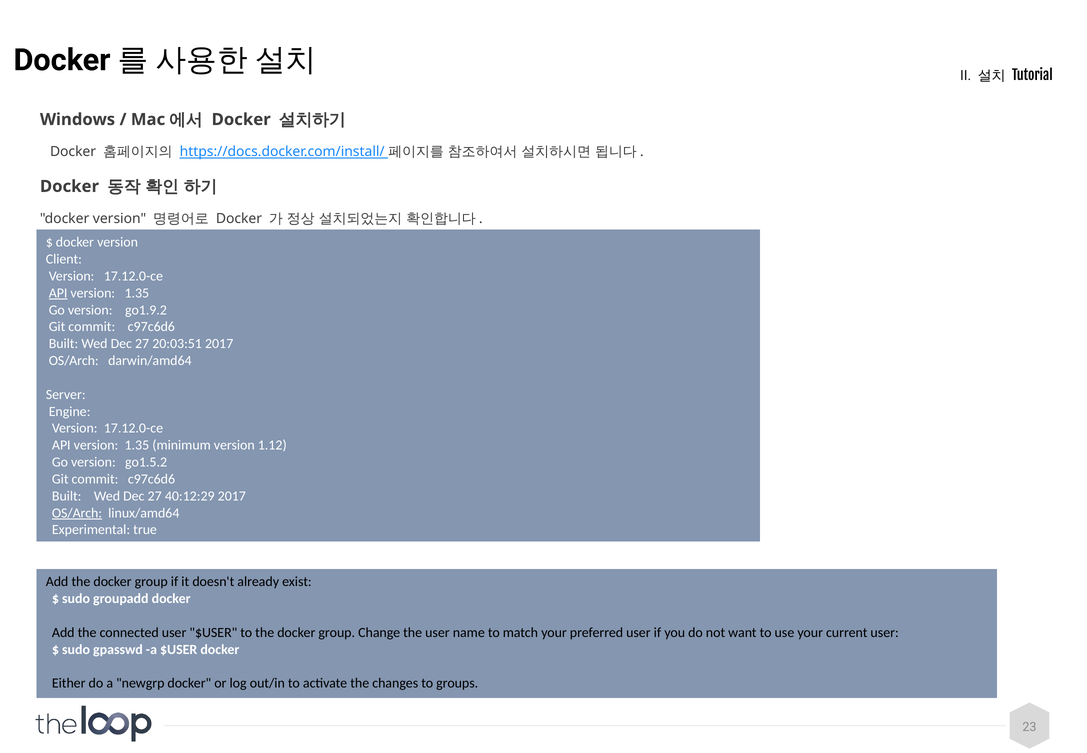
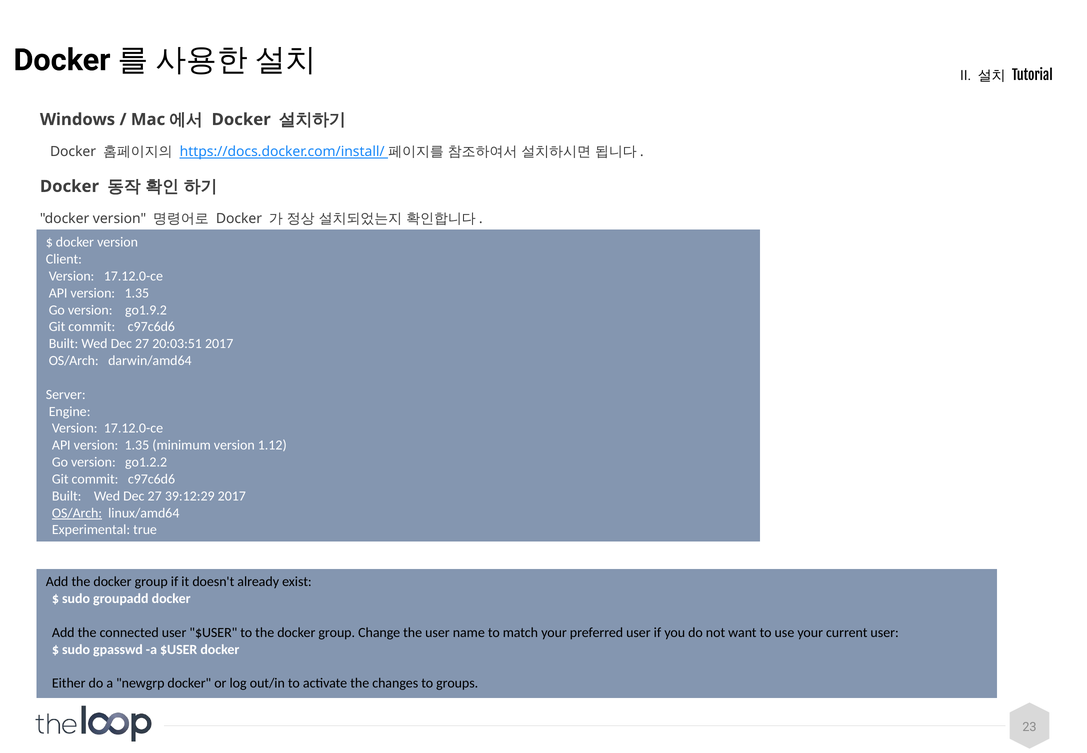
API underline: present -> none (58, 293)
go1.5.2: go1.5.2 -> go1.2.2 (146, 462)
40:12:29: 40:12:29 -> 39:12:29 (190, 496)
